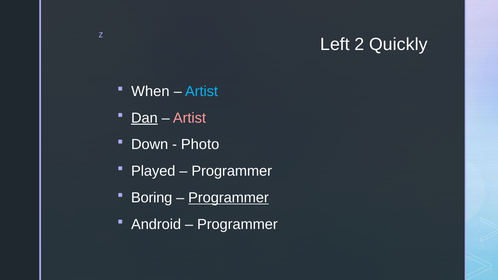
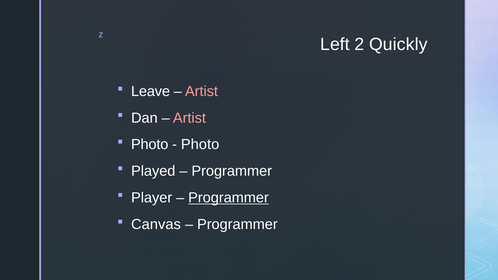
When: When -> Leave (151, 91)
Artist colour: light blue -> pink (202, 91)
Dan underline: present -> none (144, 118)
Down: Down -> Photo (150, 145)
Boring: Boring -> Player (152, 198)
Android: Android -> Canvas (156, 224)
